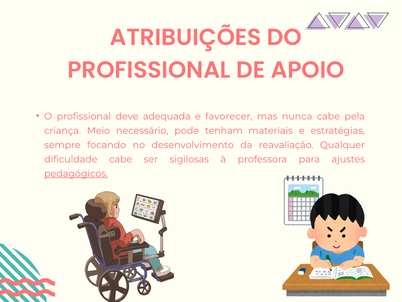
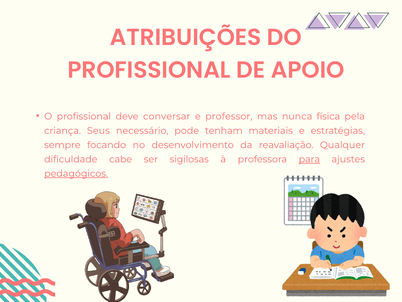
adequada: adequada -> conversar (167, 116)
favorecer: favorecer -> professor (229, 116)
nunca cabe: cabe -> física (328, 116)
Meio: Meio -> Seus (98, 130)
para underline: none -> present (309, 159)
